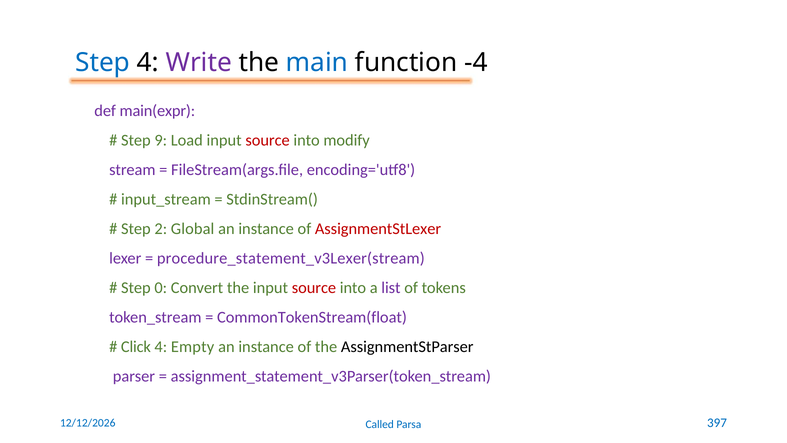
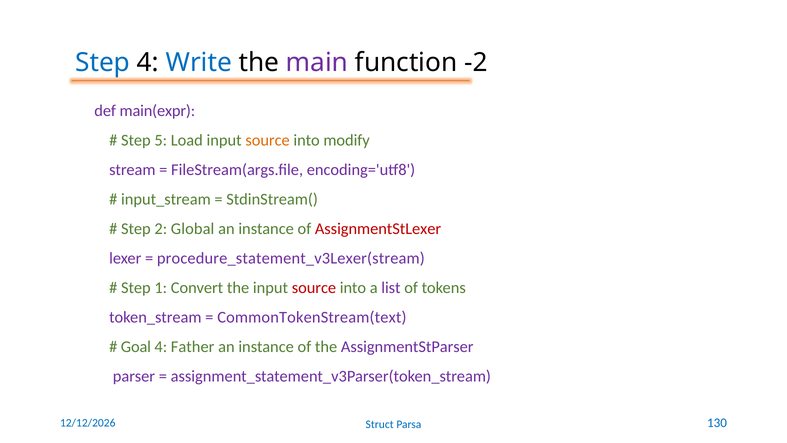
Write colour: purple -> blue (199, 63)
main colour: blue -> purple (317, 63)
-4: -4 -> -2 (476, 63)
9: 9 -> 5 (161, 140)
source colour: red -> orange (268, 140)
0: 0 -> 1 (161, 288)
CommonTokenStream(float: CommonTokenStream(float -> CommonTokenStream(text (312, 317)
Click: Click -> Goal (136, 347)
Empty: Empty -> Father (193, 347)
AssignmentStParser colour: black -> purple (407, 347)
Called: Called -> Struct (380, 424)
397: 397 -> 130 (717, 423)
